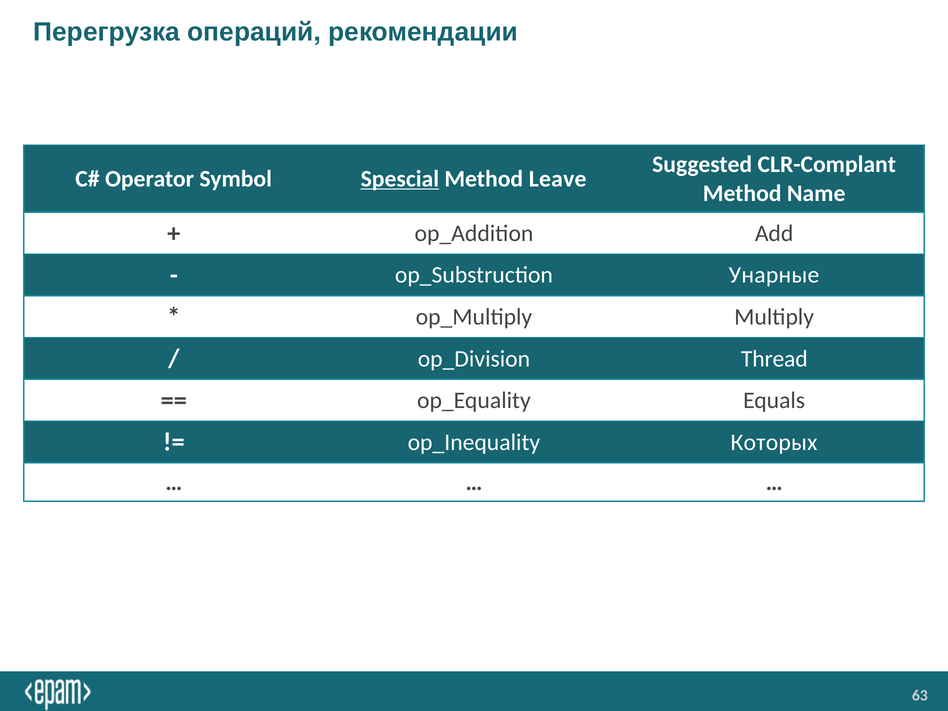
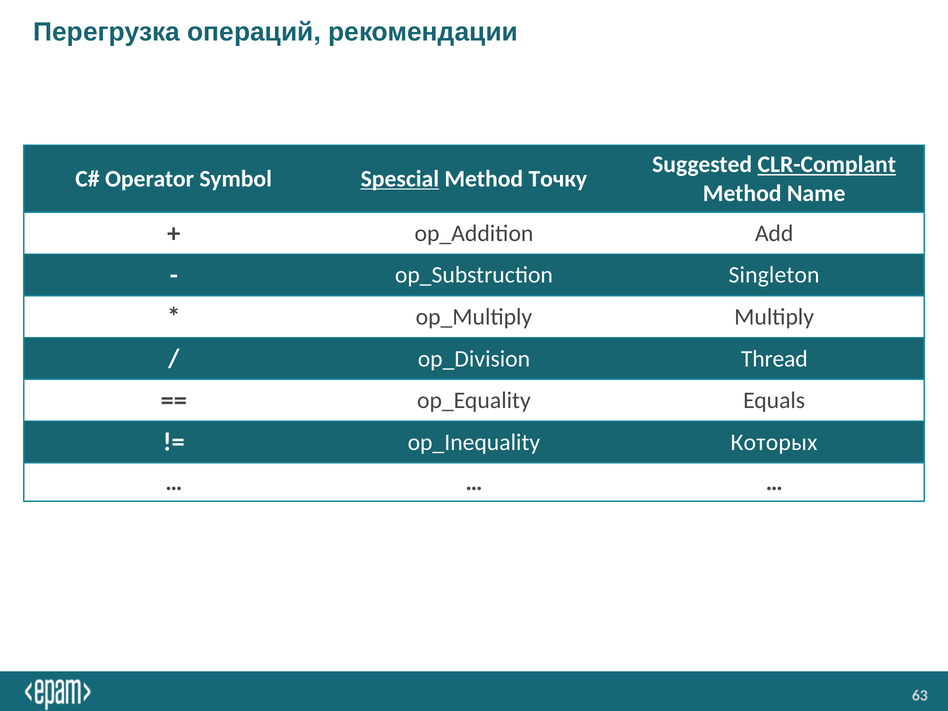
CLR-Complant underline: none -> present (827, 164)
Leave: Leave -> Точку (558, 179)
Унарные: Унарные -> Singleton (774, 275)
